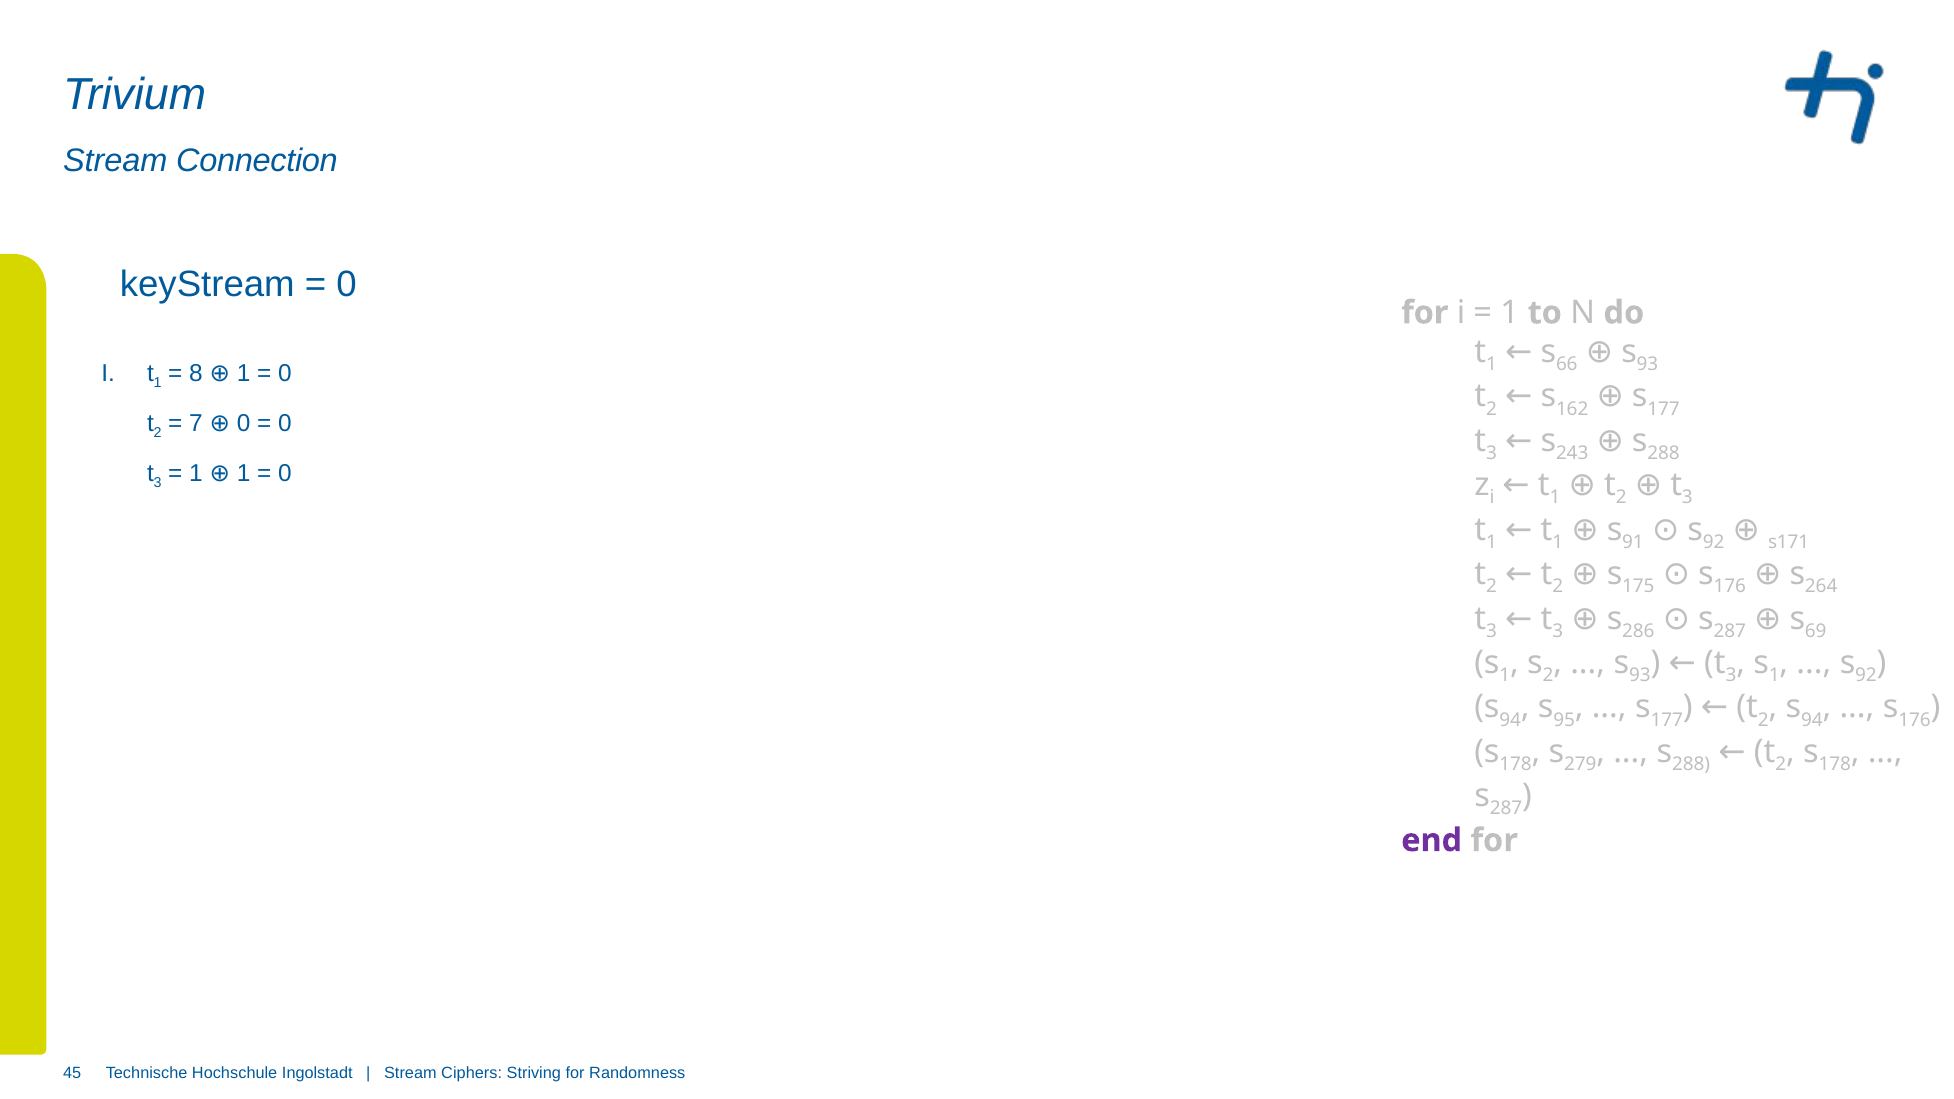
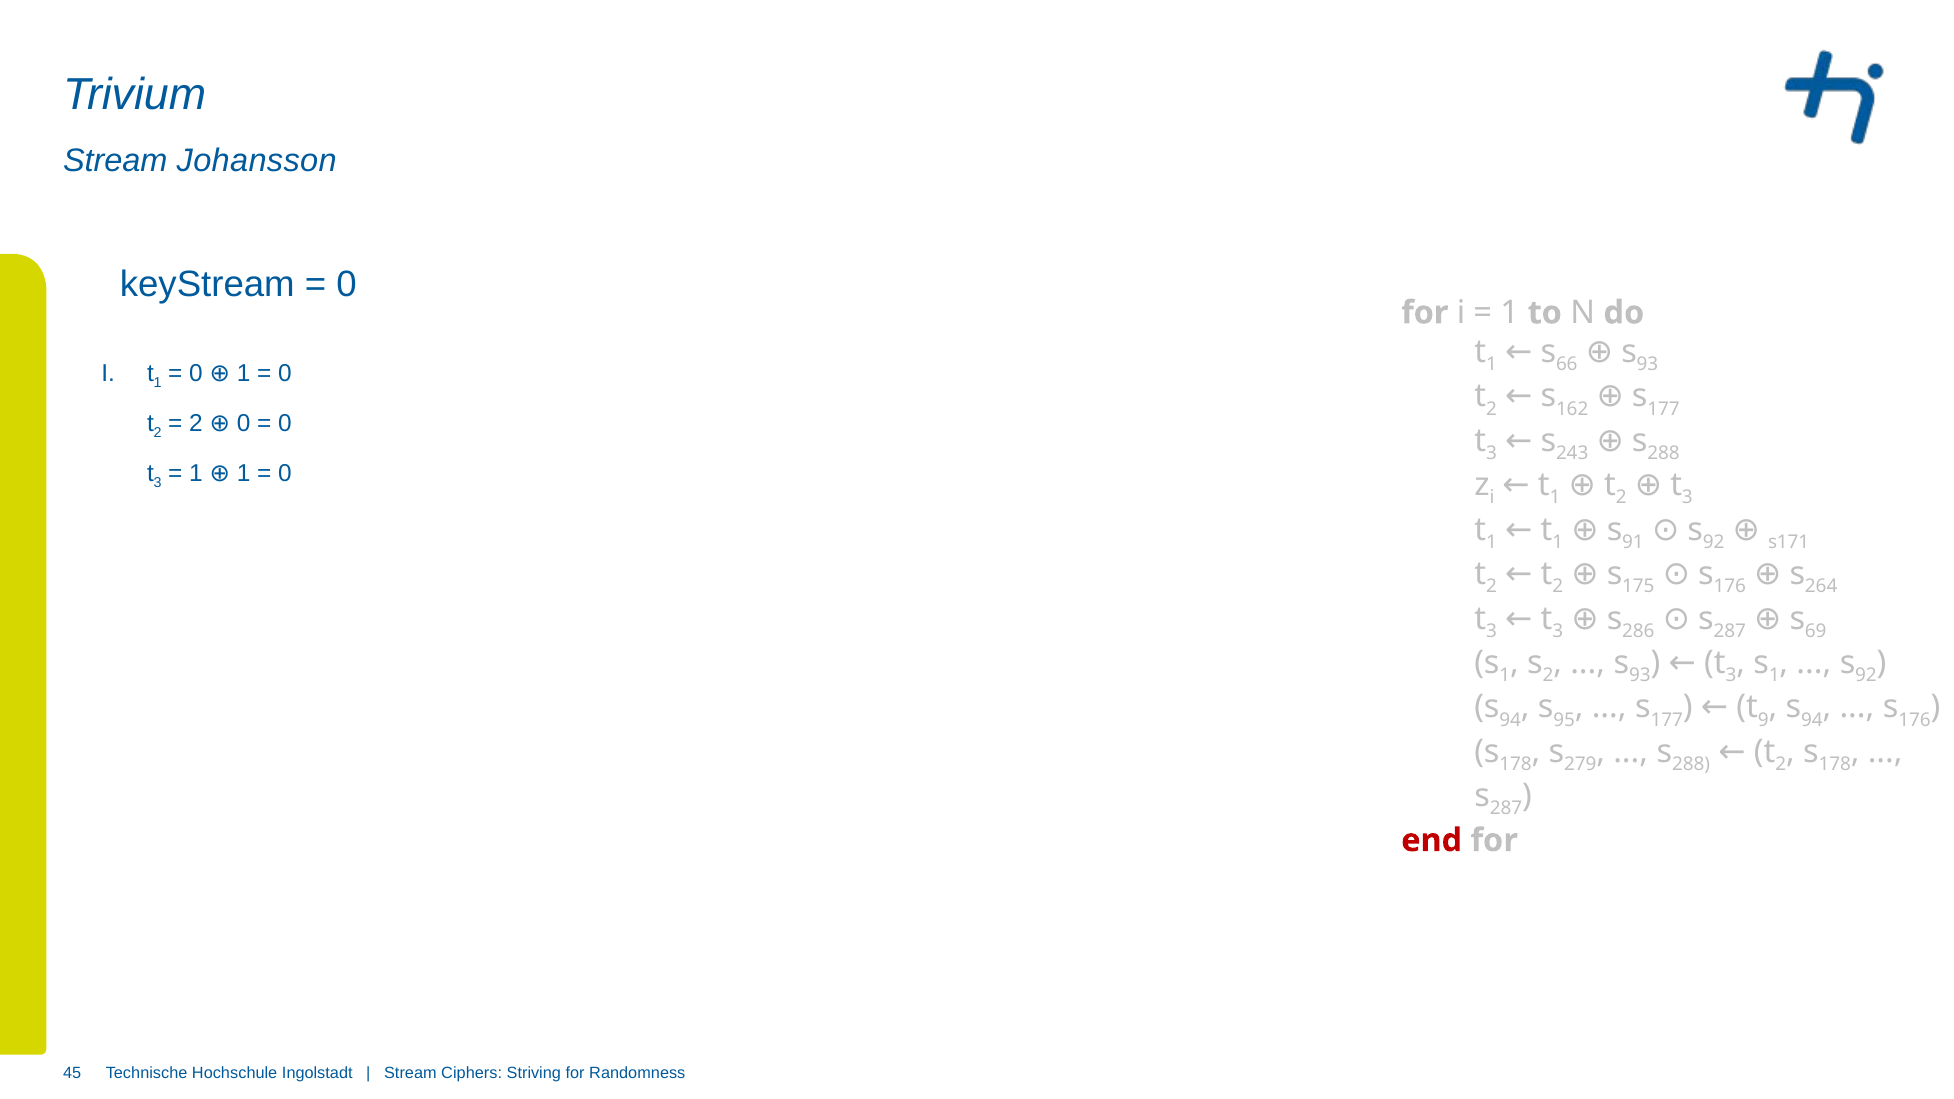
Connection: Connection -> Johansson (257, 161)
8: 8 -> 0 (196, 373)
7: 7 -> 2 (196, 423)
2: 2 -> 9 (1763, 720)
end colour: purple -> red (1432, 841)
